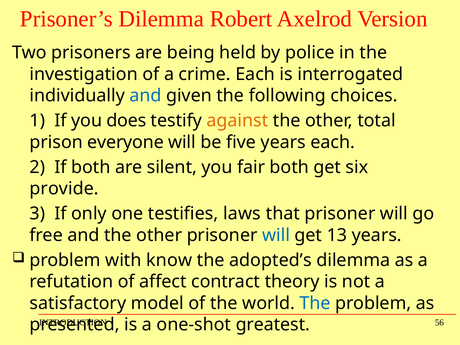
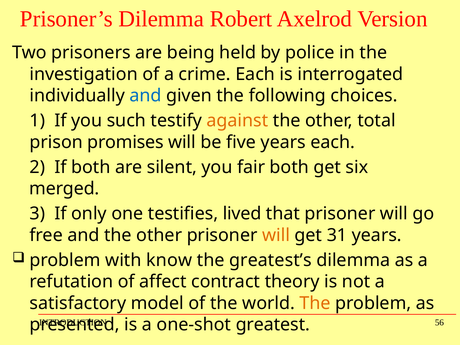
does: does -> such (126, 121)
everyone: everyone -> promises (126, 142)
provide: provide -> merged (64, 189)
laws: laws -> lived (242, 214)
will colour: blue -> orange (276, 235)
13: 13 -> 31 (337, 235)
adopted’s: adopted’s -> greatest’s (270, 260)
The colour: blue -> orange (315, 303)
